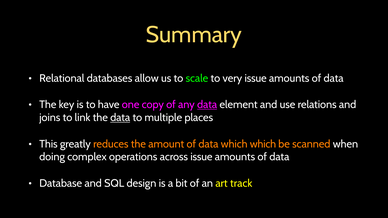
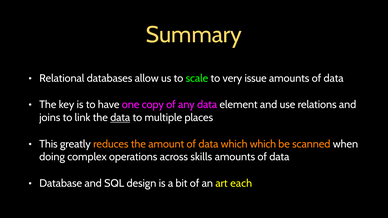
data underline: present -> none (207, 105)
across issue: issue -> skills (201, 157)
track: track -> each (241, 183)
